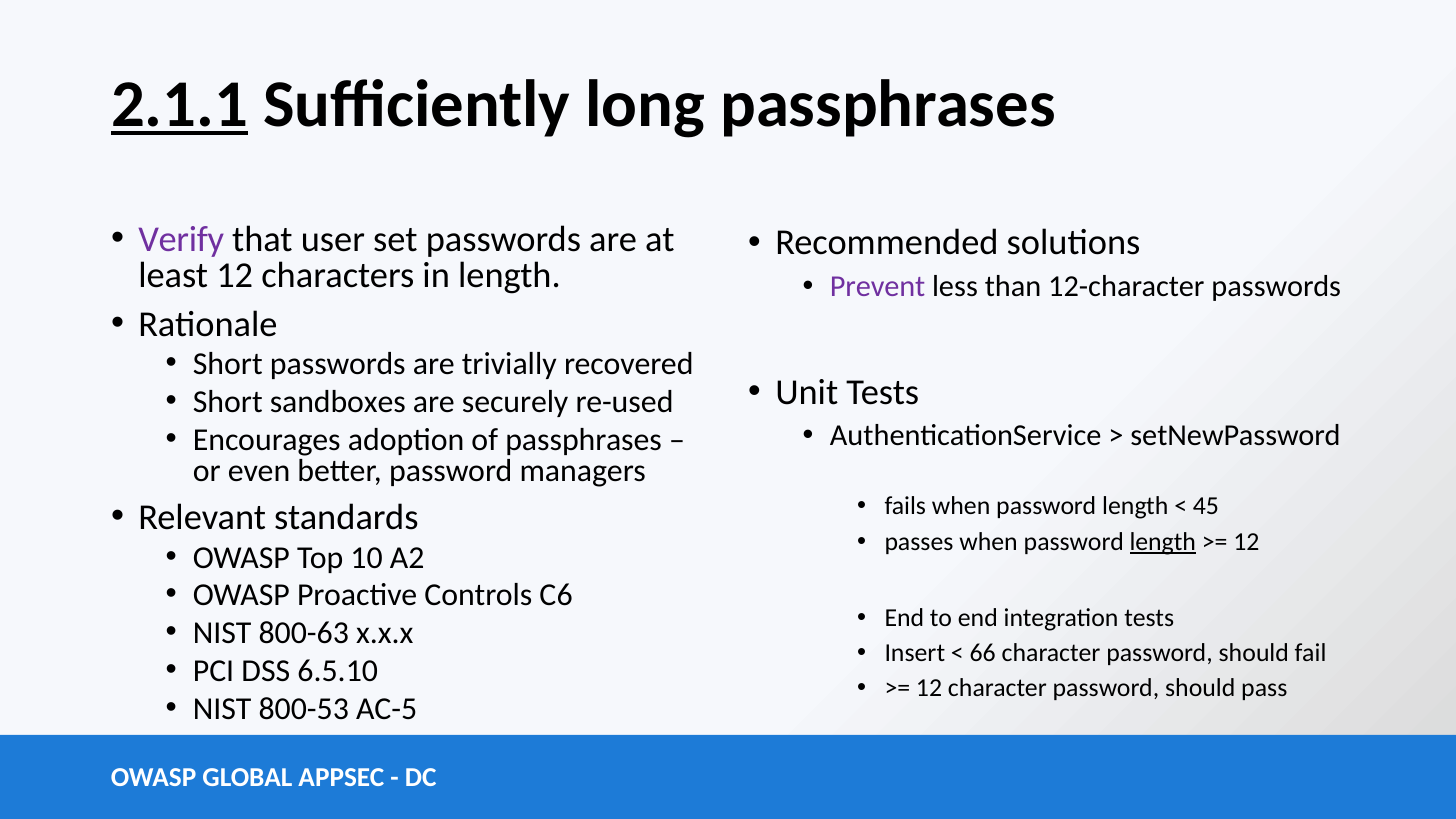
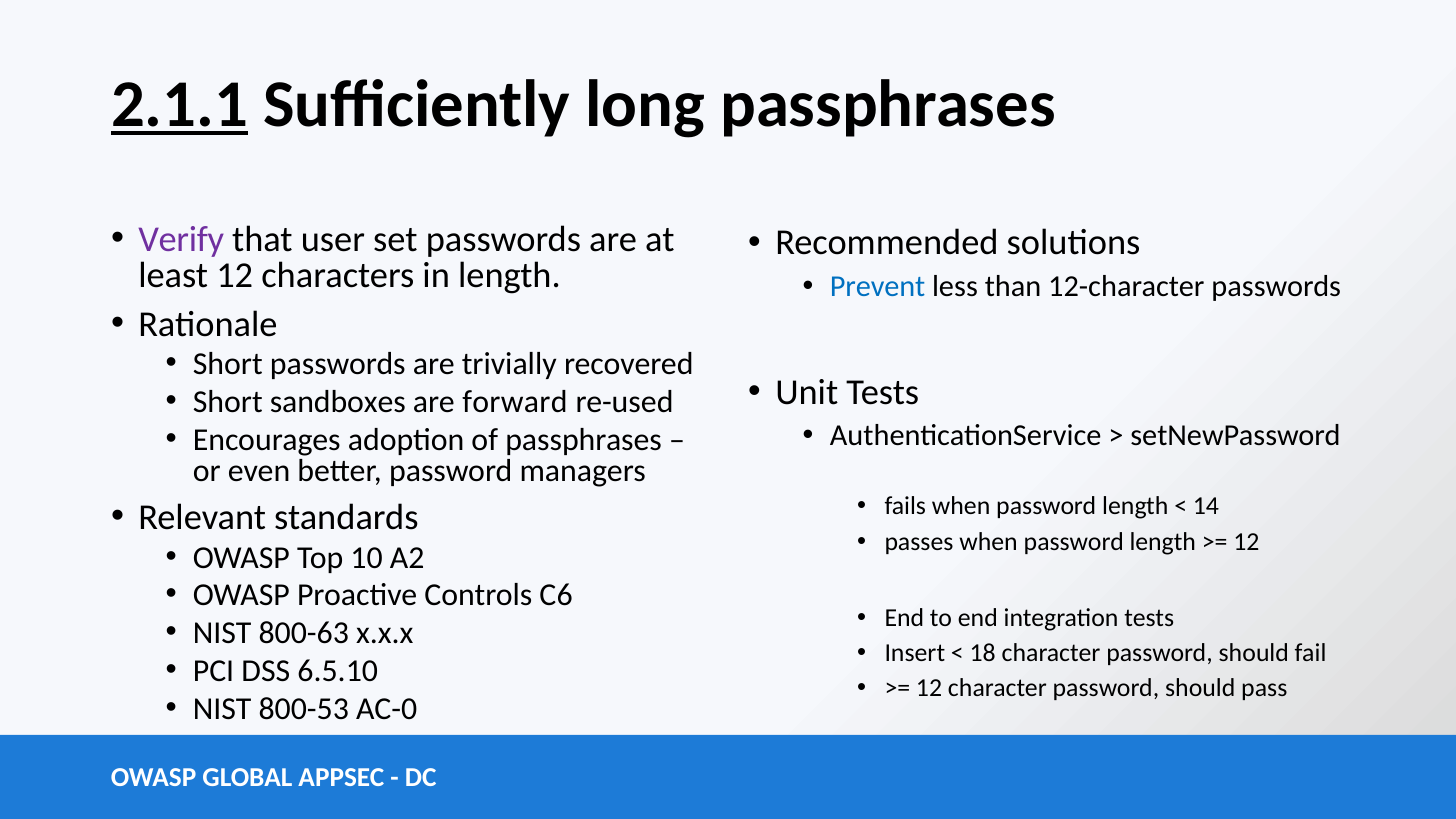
Prevent colour: purple -> blue (878, 287)
securely: securely -> forward (515, 402)
45: 45 -> 14 (1206, 506)
length underline: present -> none (1163, 542)
66: 66 -> 18 (983, 653)
AC-5: AC-5 -> AC-0 (387, 708)
